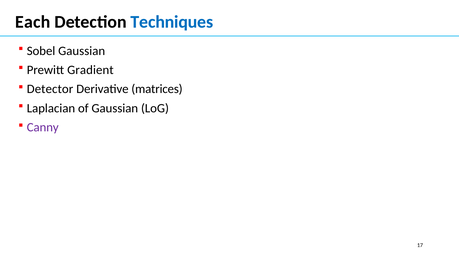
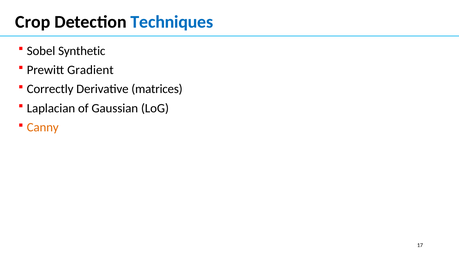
Each: Each -> Crop (33, 22)
Sobel Gaussian: Gaussian -> Synthetic (82, 51)
Detector: Detector -> Correctly (50, 89)
Canny colour: purple -> orange (43, 127)
